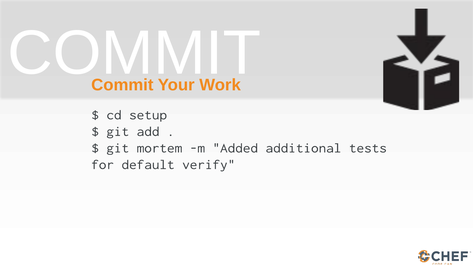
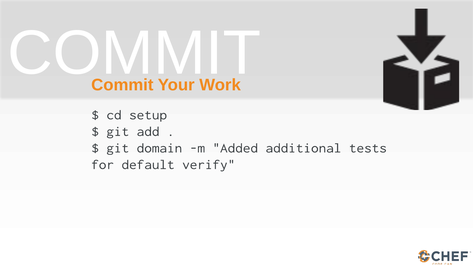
mortem: mortem -> domain (159, 148)
